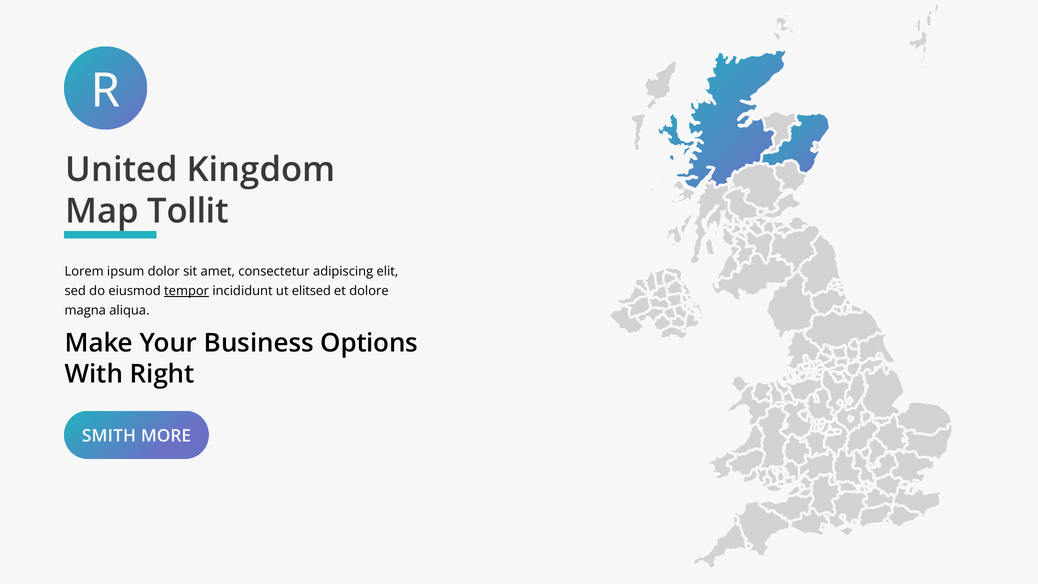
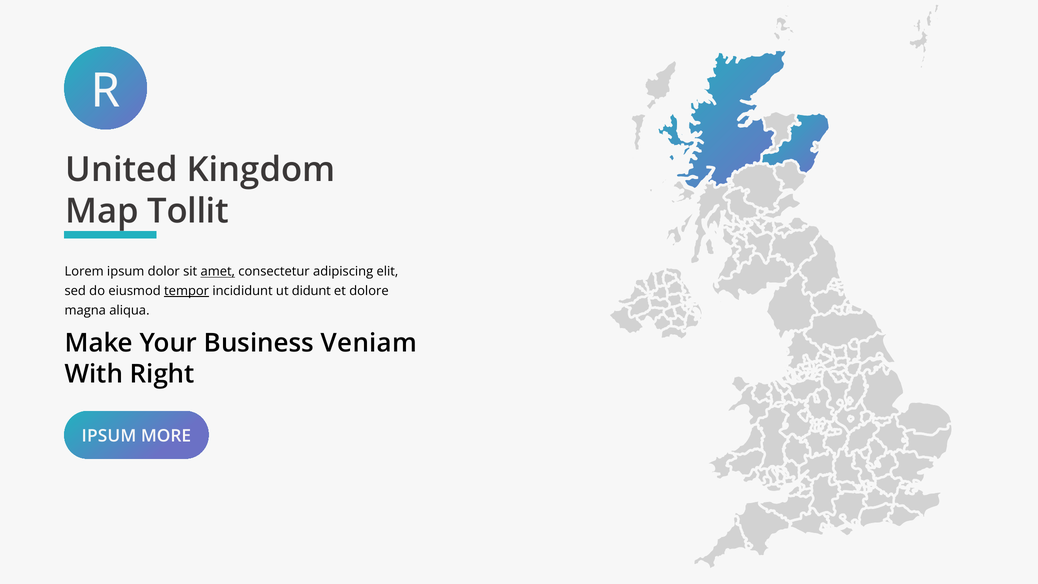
amet underline: none -> present (218, 272)
elitsed: elitsed -> didunt (311, 291)
Options: Options -> Veniam (369, 343)
SMITH: SMITH -> IPSUM (109, 436)
